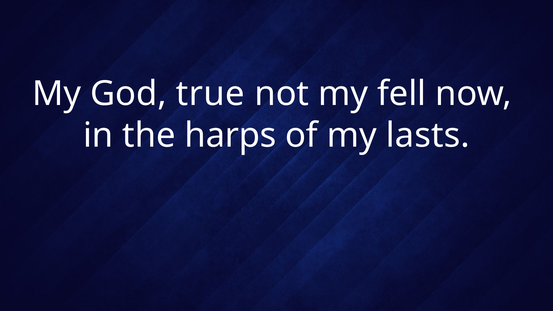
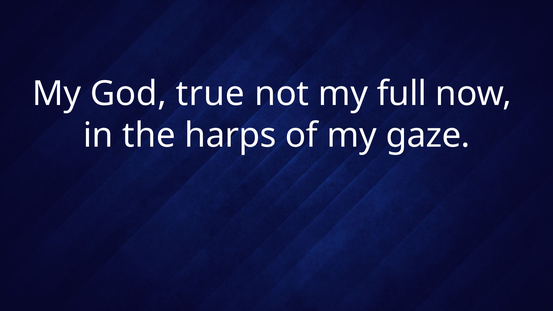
fell: fell -> full (402, 94)
lasts: lasts -> gaze (428, 135)
